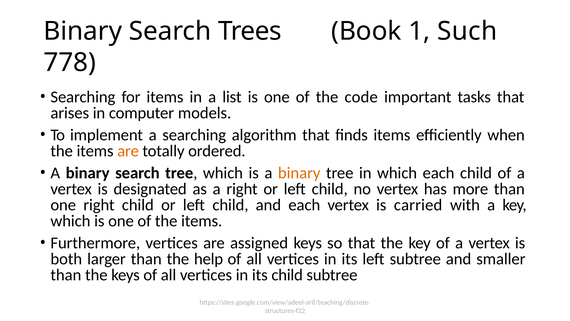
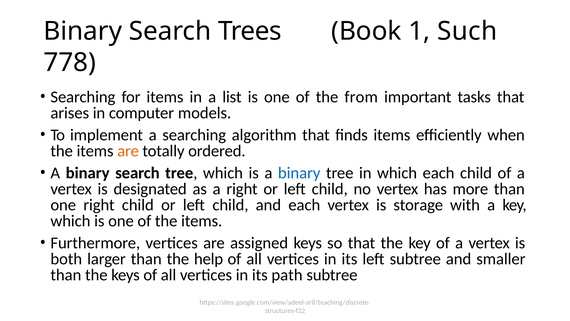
code: code -> from (361, 97)
binary colour: orange -> blue (299, 173)
carried: carried -> storage (418, 205)
its child: child -> path (287, 275)
